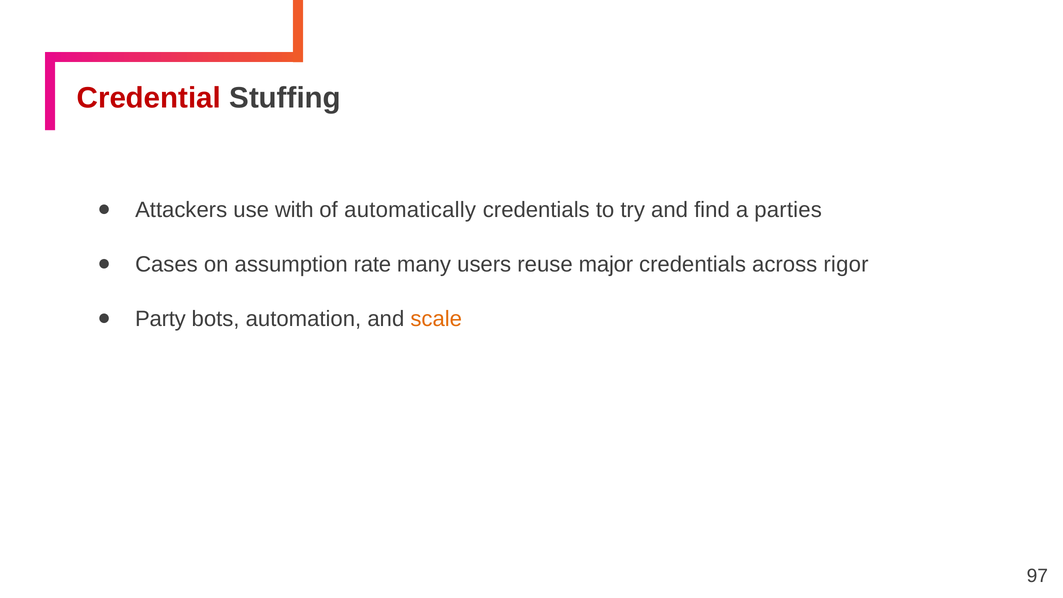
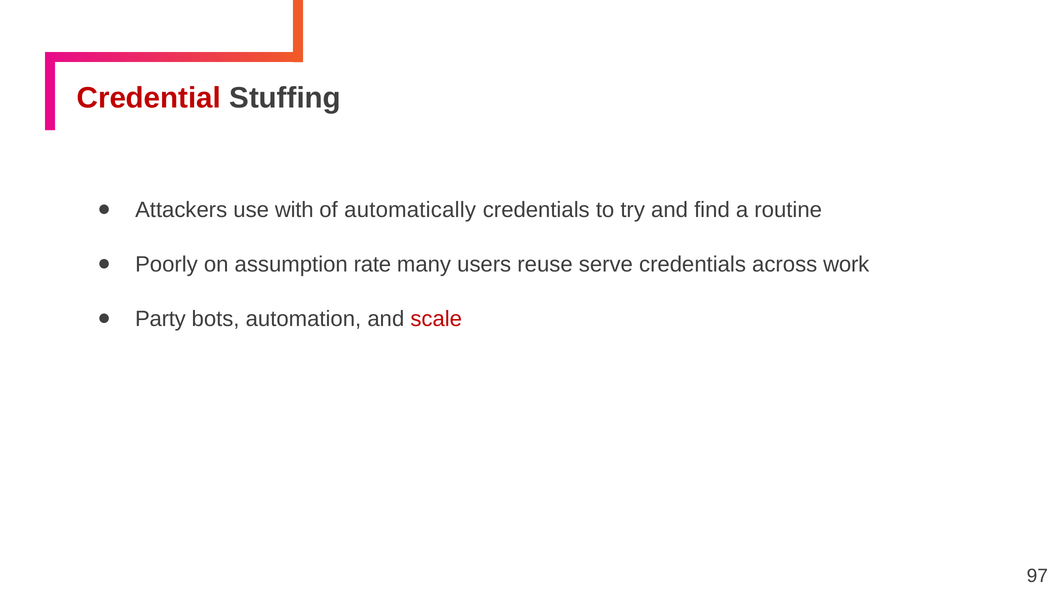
parties: parties -> routine (788, 210)
Cases: Cases -> Poorly (166, 264)
major: major -> serve (606, 264)
rigor: rigor -> work (846, 264)
scale colour: orange -> red (436, 319)
